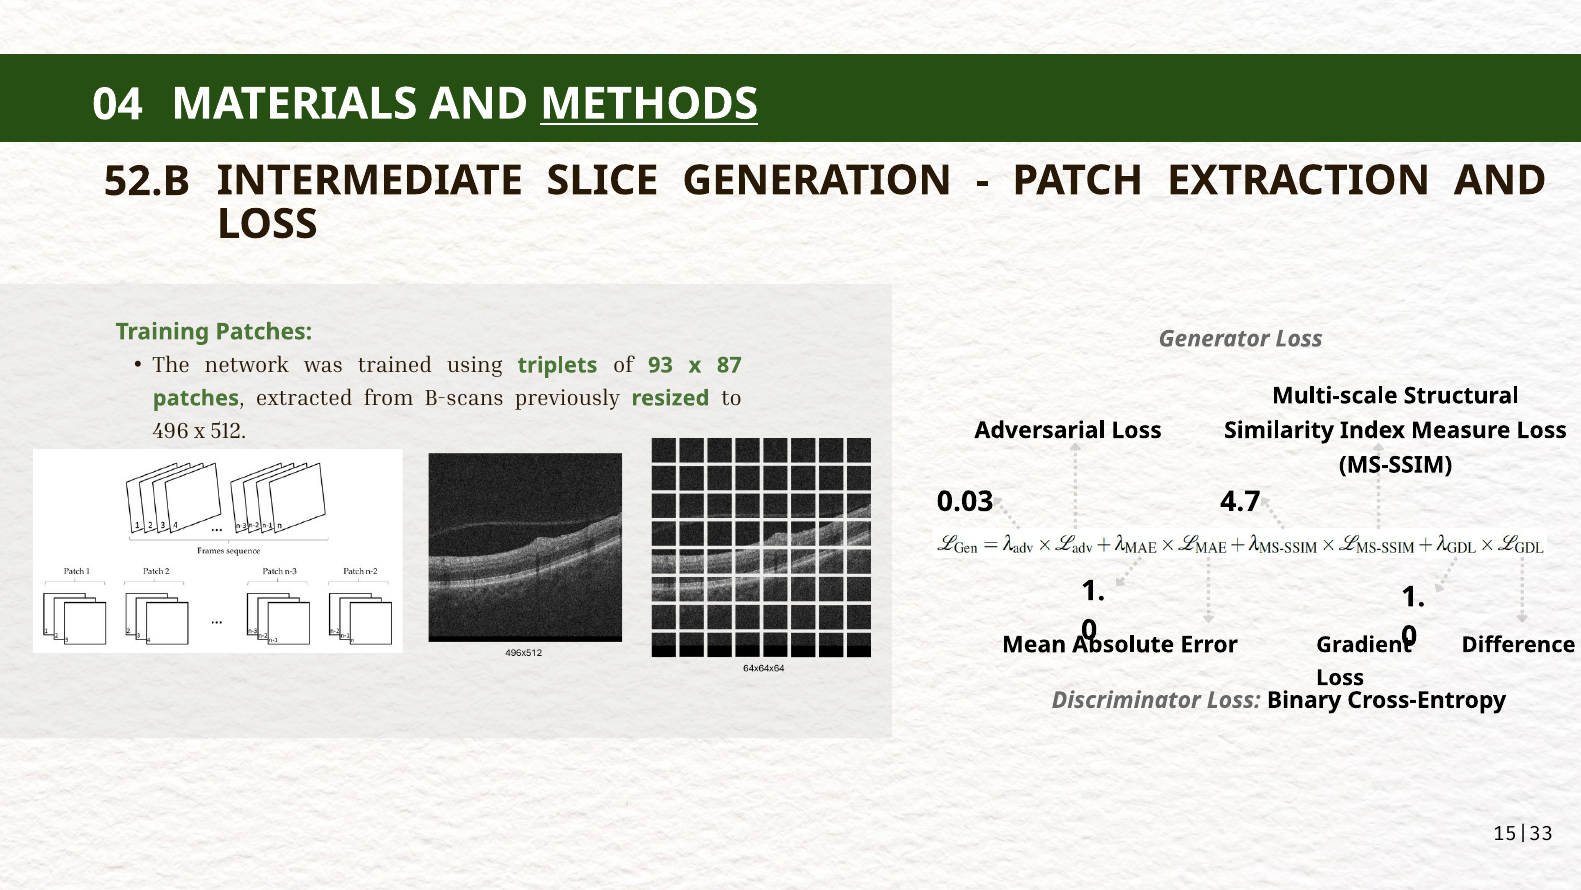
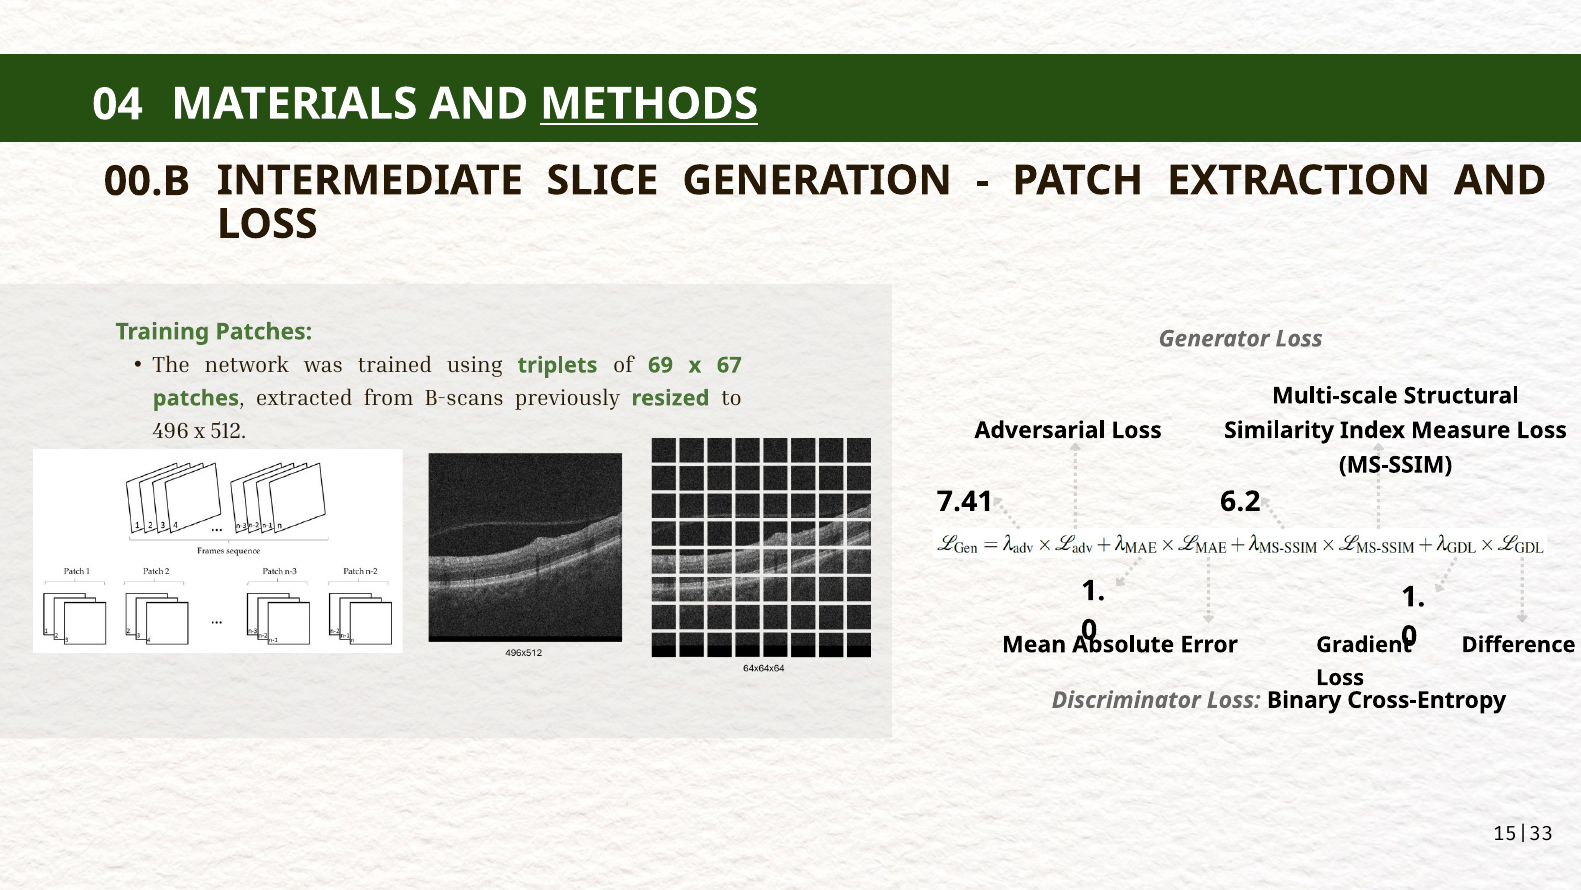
52.B: 52.B -> 00.B (147, 181)
93: 93 -> 69 (661, 365)
87: 87 -> 67 (729, 365)
0.03: 0.03 -> 7.41 (965, 501)
4.7: 4.7 -> 6.2 (1240, 501)
